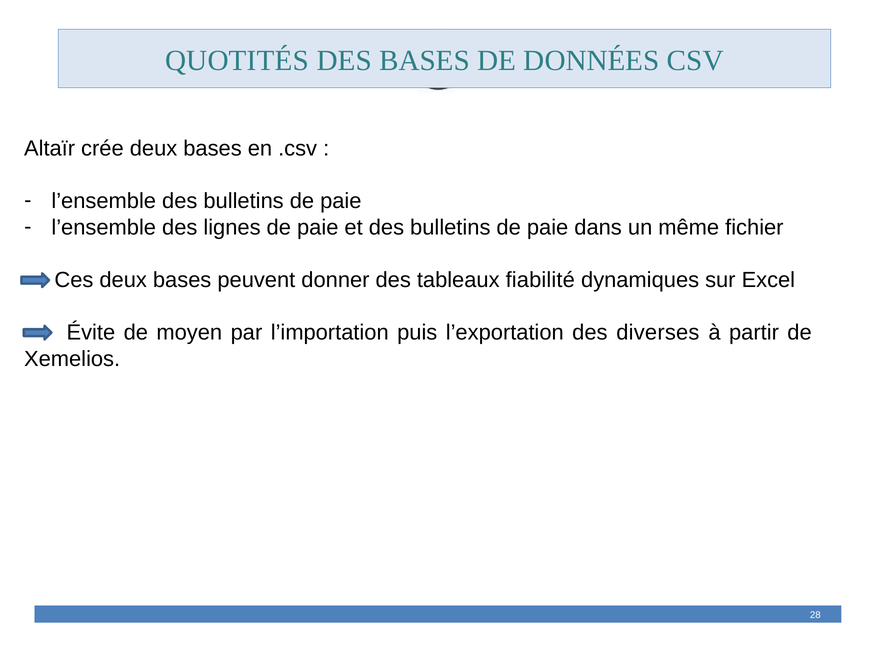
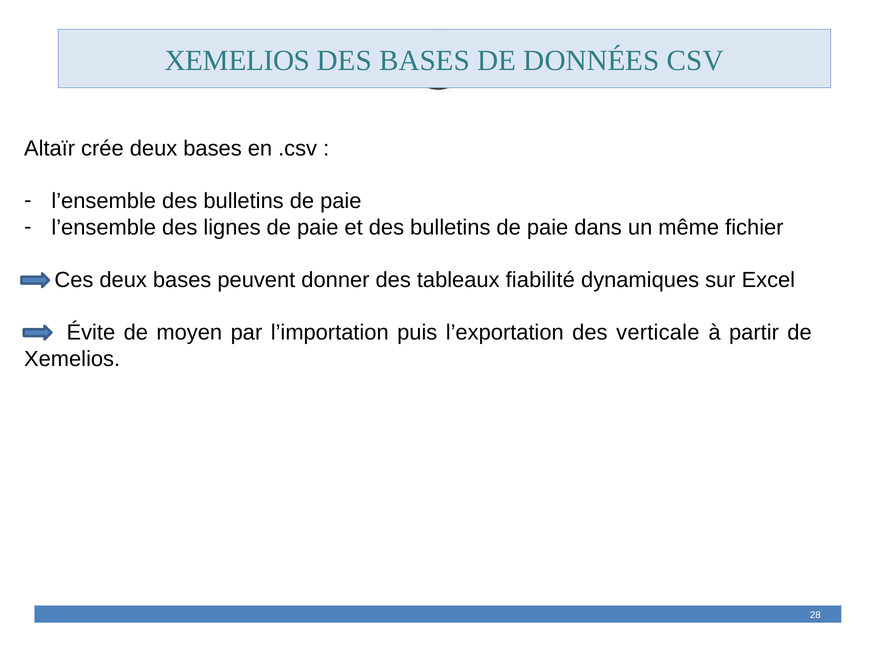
QUOTITÉS: QUOTITÉS -> XEMELIOS (237, 60)
diverses: diverses -> verticale (658, 333)
